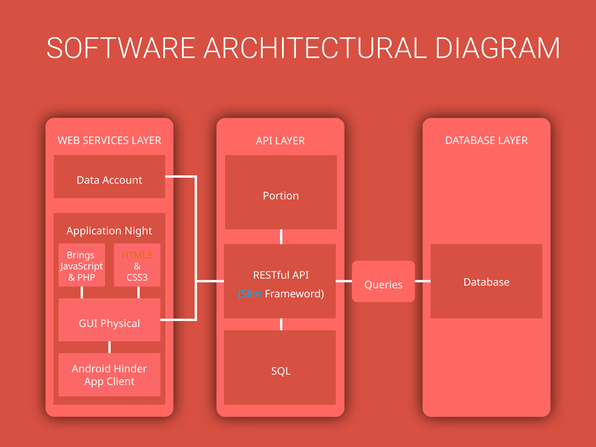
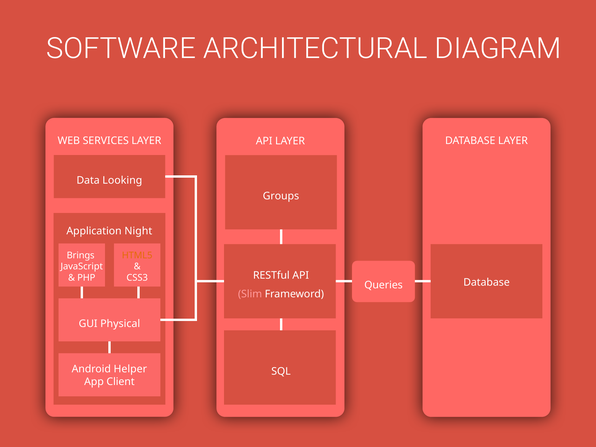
Account: Account -> Looking (122, 180)
Portion: Portion -> Groups (281, 196)
Slim colour: light blue -> pink (250, 294)
Hinder: Hinder -> Helper (130, 369)
